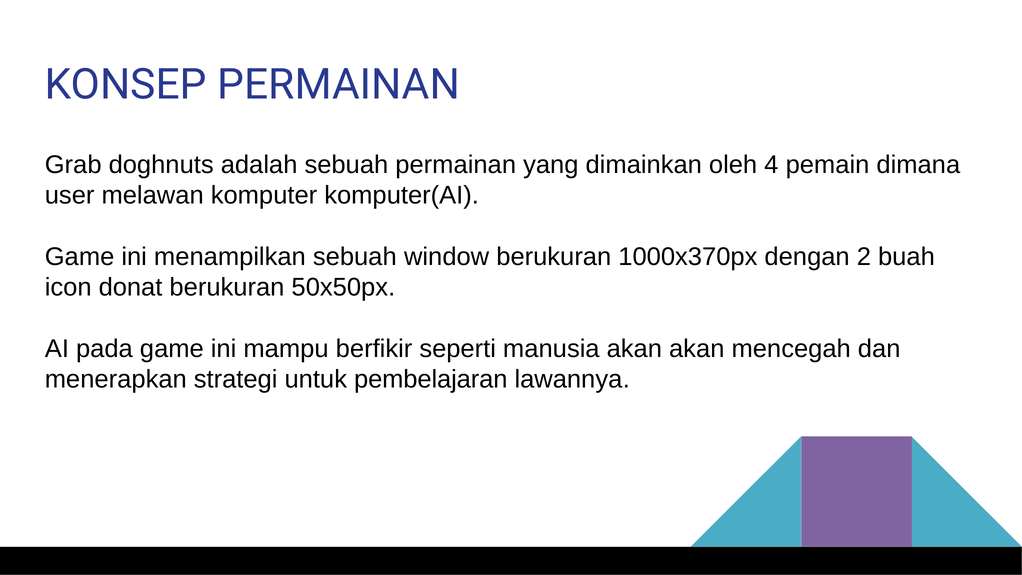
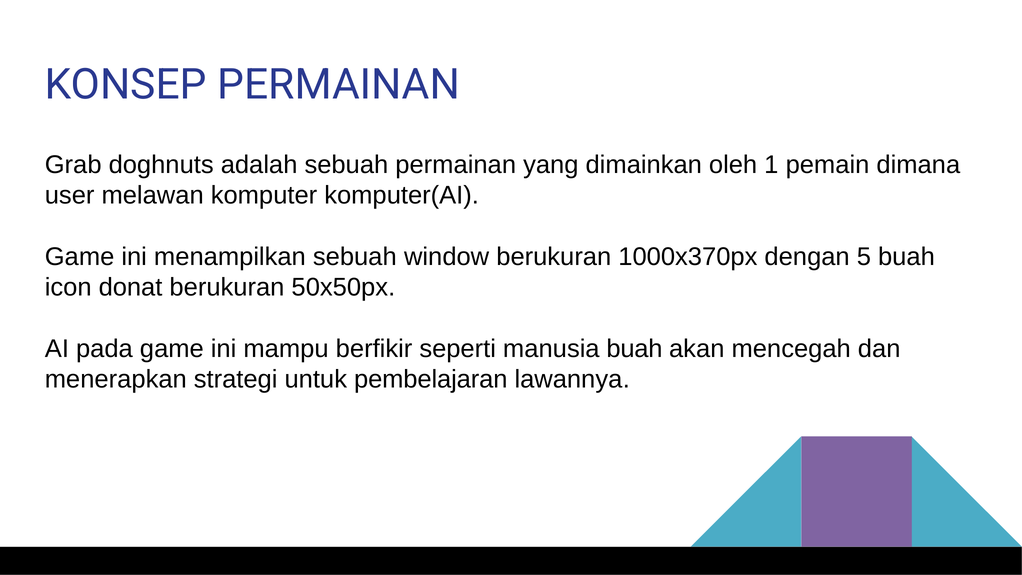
4: 4 -> 1 (771, 165)
2: 2 -> 5 (864, 257)
manusia akan: akan -> buah (634, 349)
